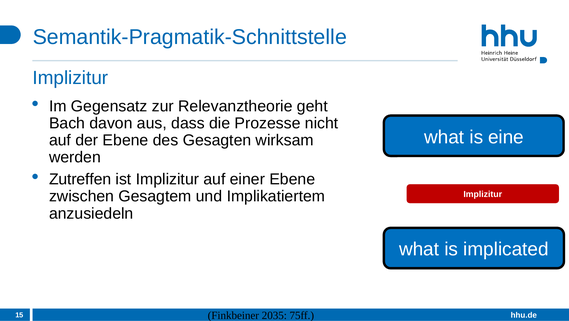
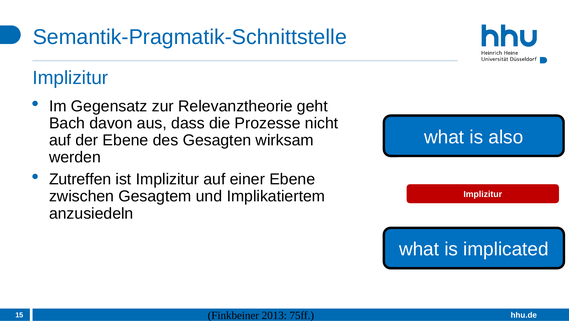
eine: eine -> also (506, 137)
2035: 2035 -> 2013 (274, 315)
